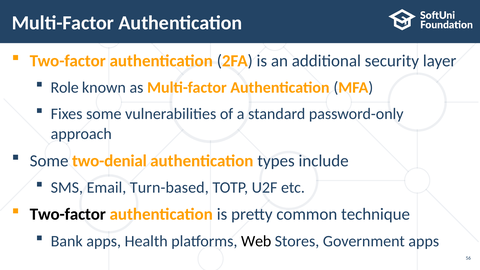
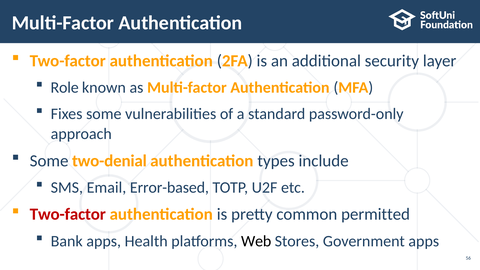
Turn-based: Turn-based -> Error-based (169, 187)
Two-factor colour: black -> red (68, 214)
technique: technique -> permitted (376, 214)
